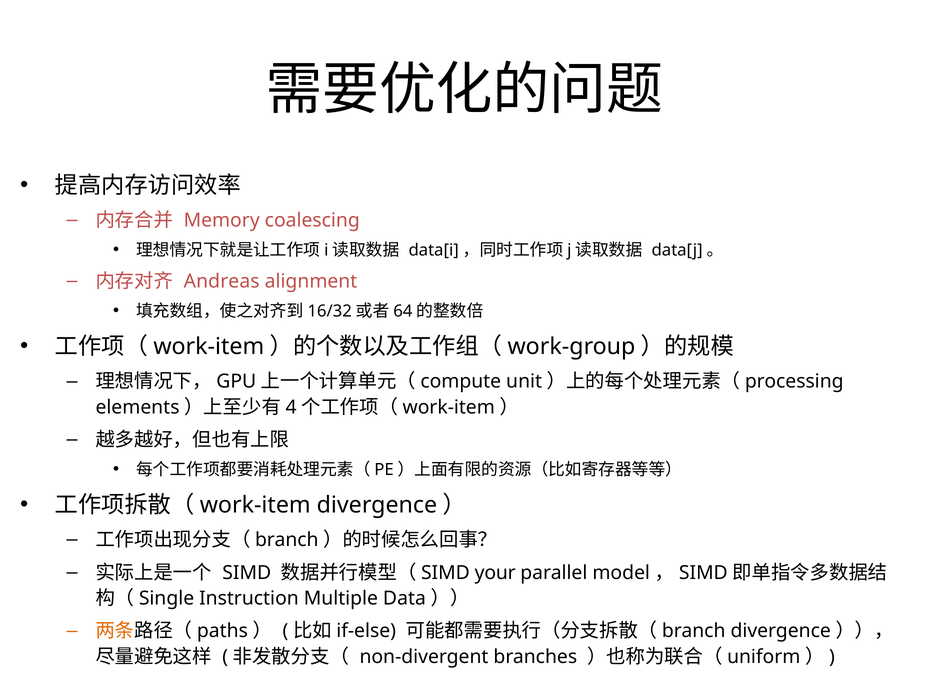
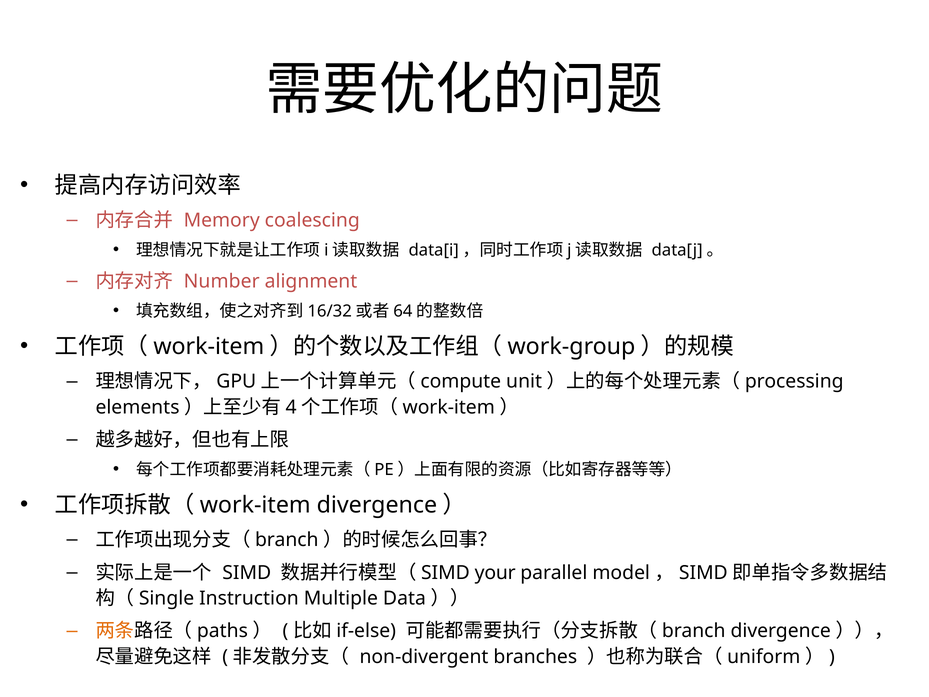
Andreas: Andreas -> Number (222, 281)
